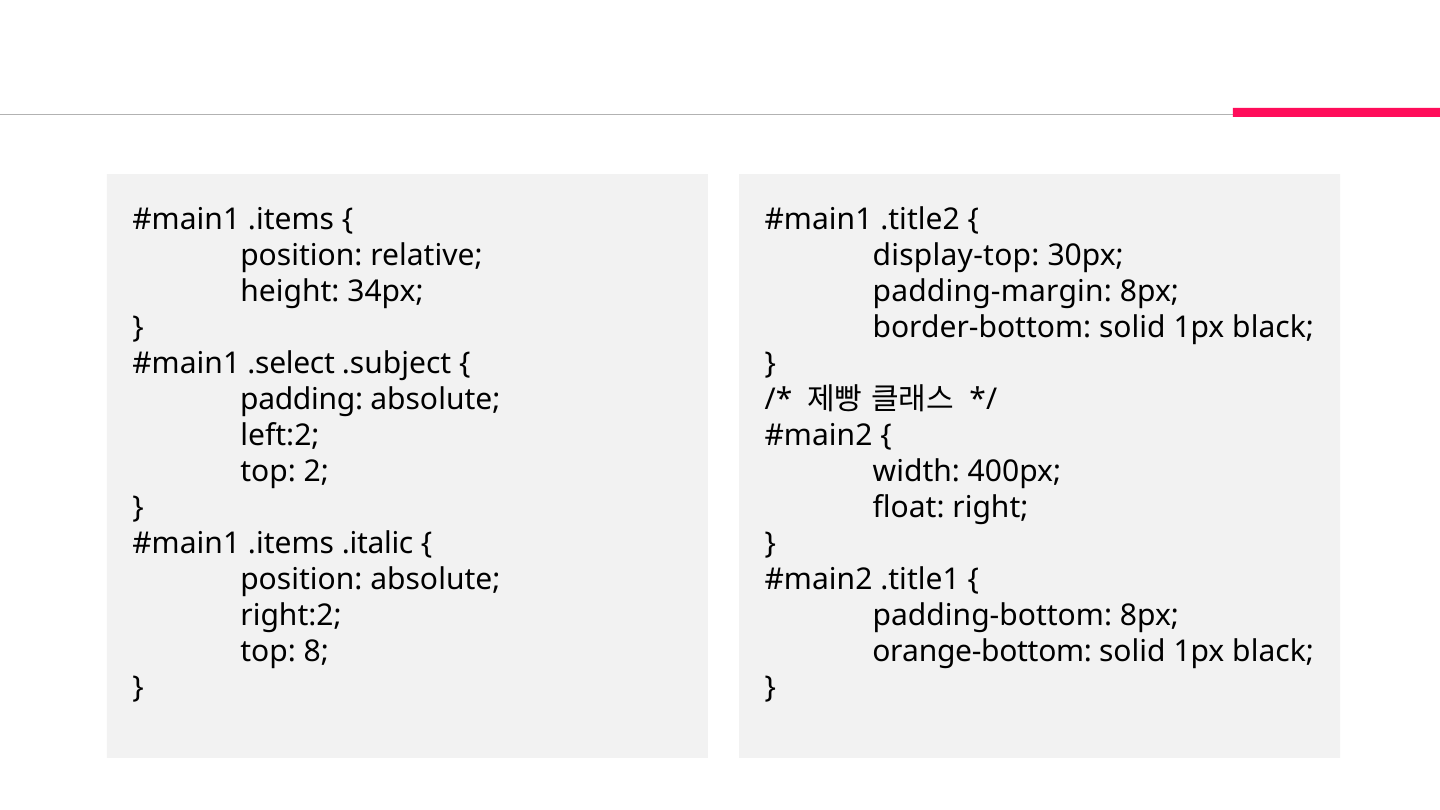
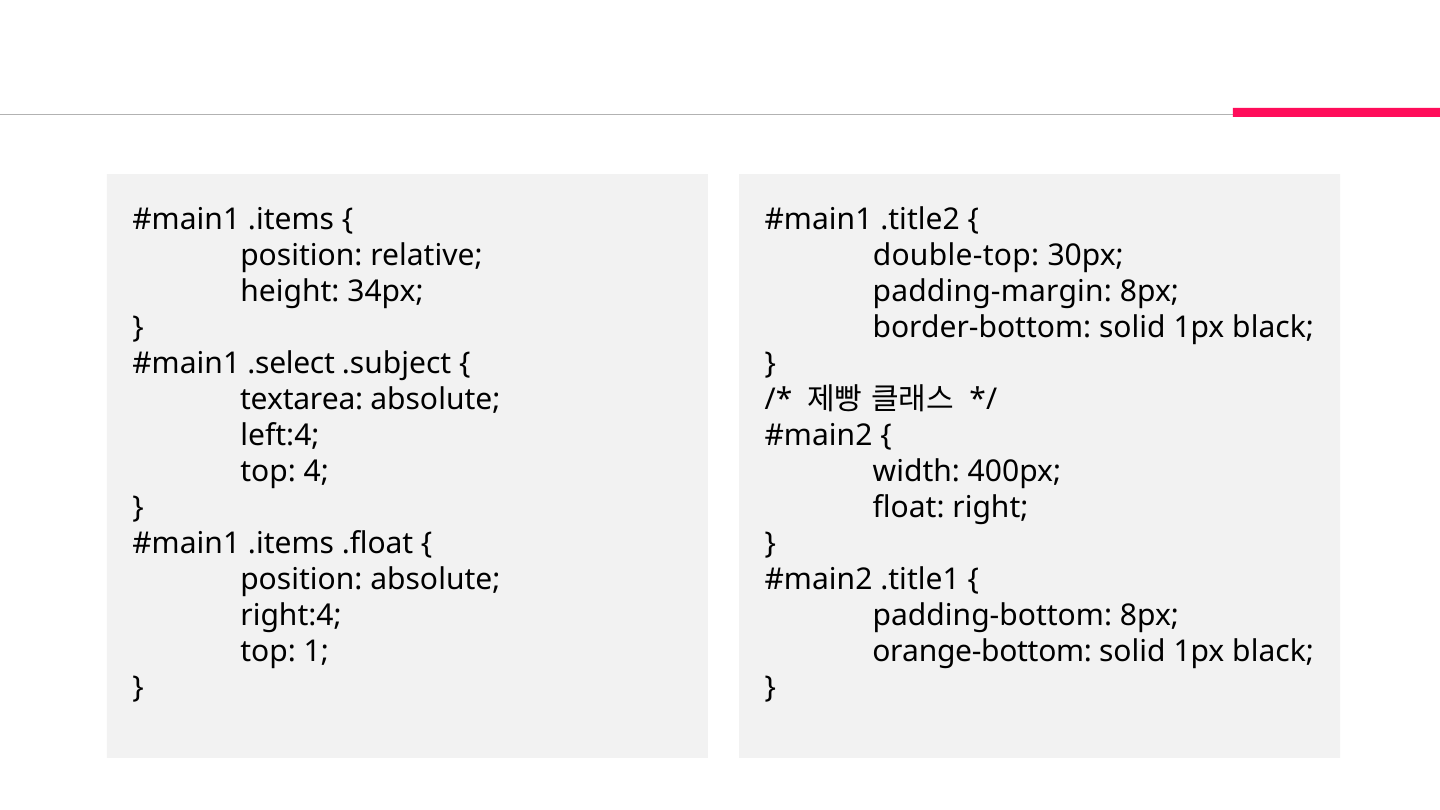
display-top: display-top -> double-top (956, 256)
padding: padding -> textarea (302, 400)
left:2: left:2 -> left:4 (280, 436)
2: 2 -> 4 (316, 472)
.italic: .italic -> .float (378, 544)
right:2: right:2 -> right:4 (291, 616)
8: 8 -> 1 (316, 652)
